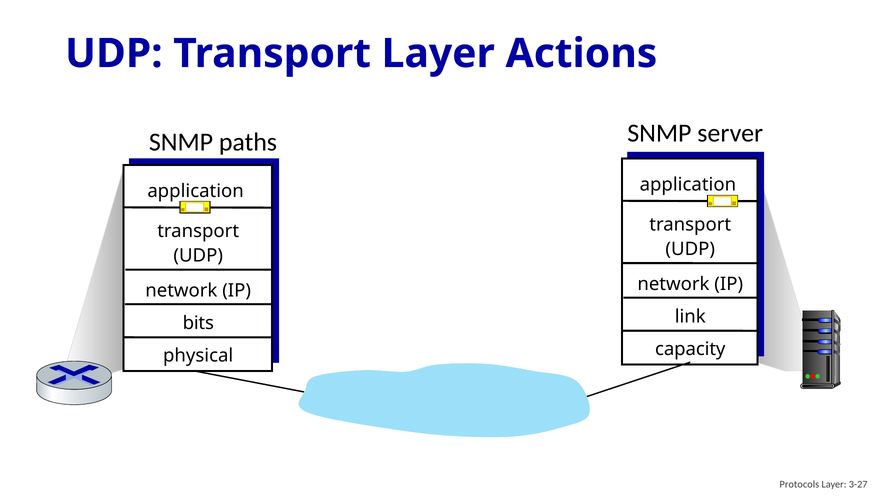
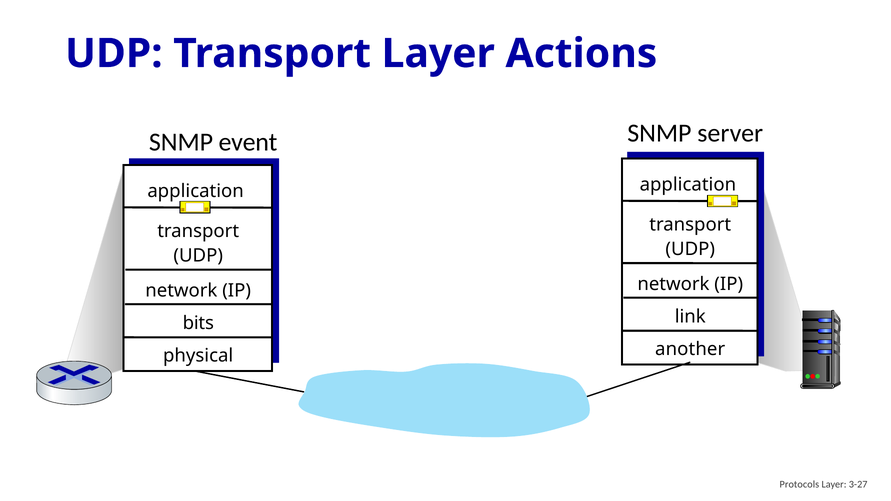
paths: paths -> event (248, 142)
capacity: capacity -> another (690, 349)
